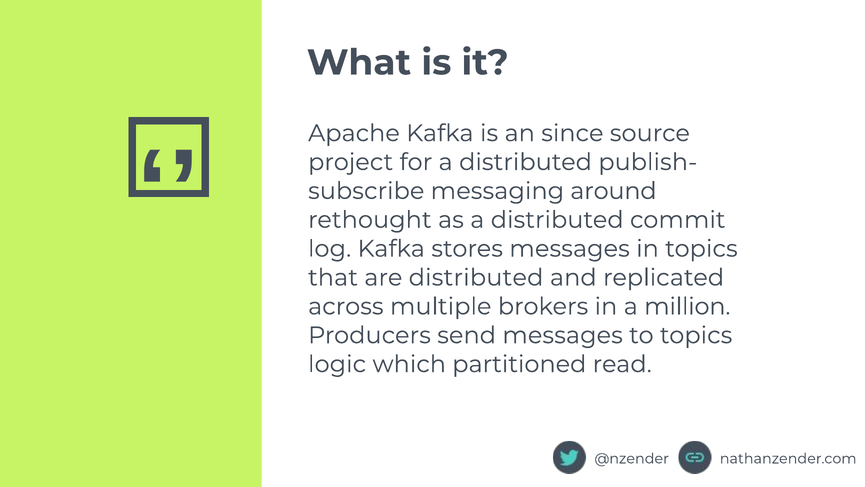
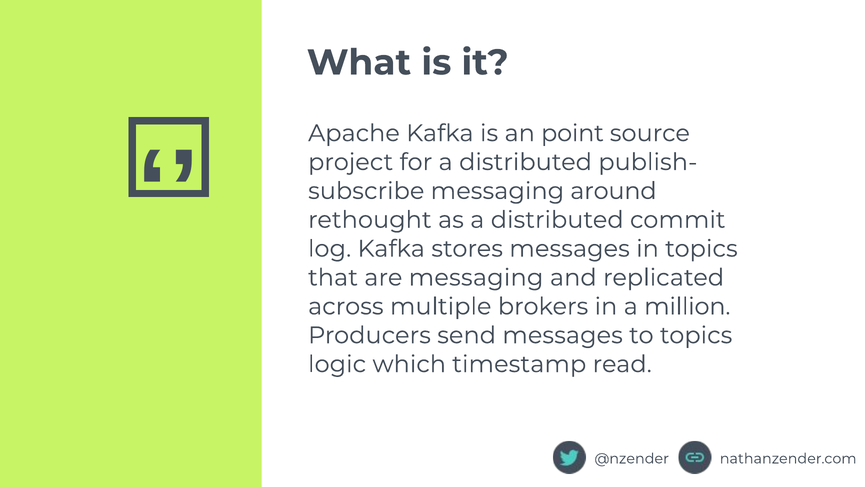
since: since -> point (572, 133)
are distributed: distributed -> messaging (476, 277)
partitioned: partitioned -> timestamp (519, 364)
